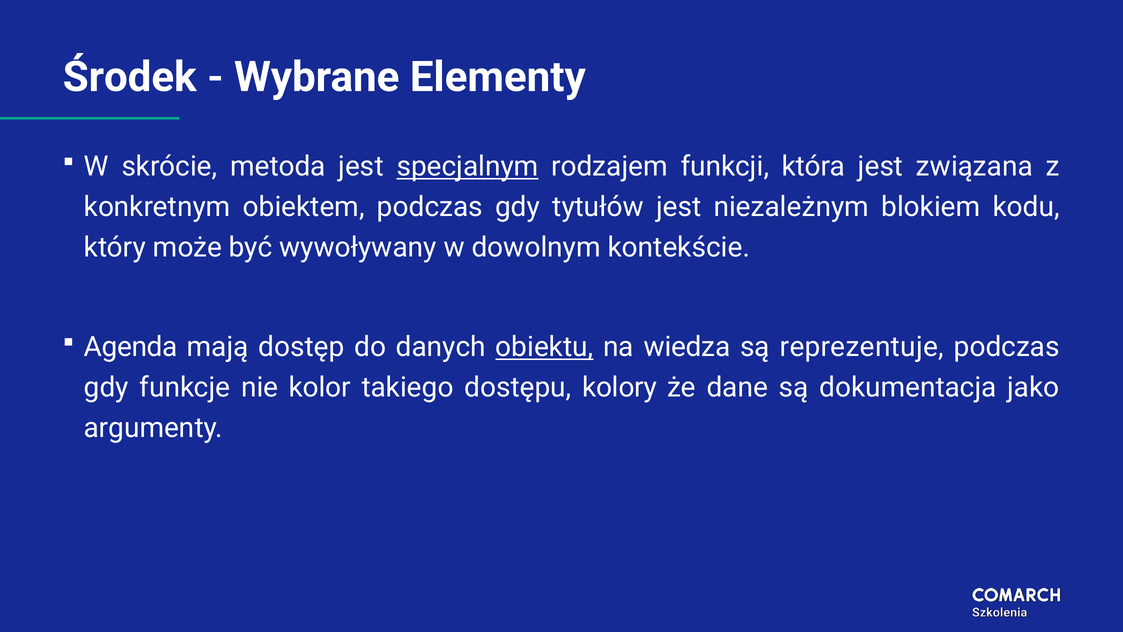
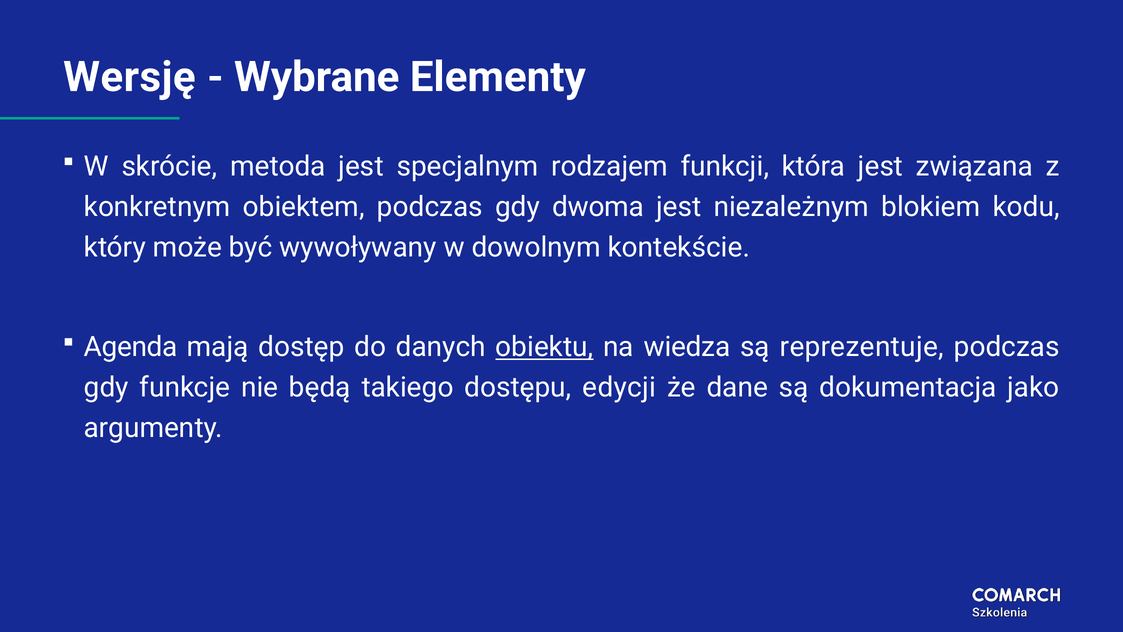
Środek: Środek -> Wersję (129, 77)
specjalnym underline: present -> none (467, 167)
tytułów: tytułów -> dwoma (598, 207)
kolor: kolor -> będą (320, 387)
kolory: kolory -> edycji (619, 387)
